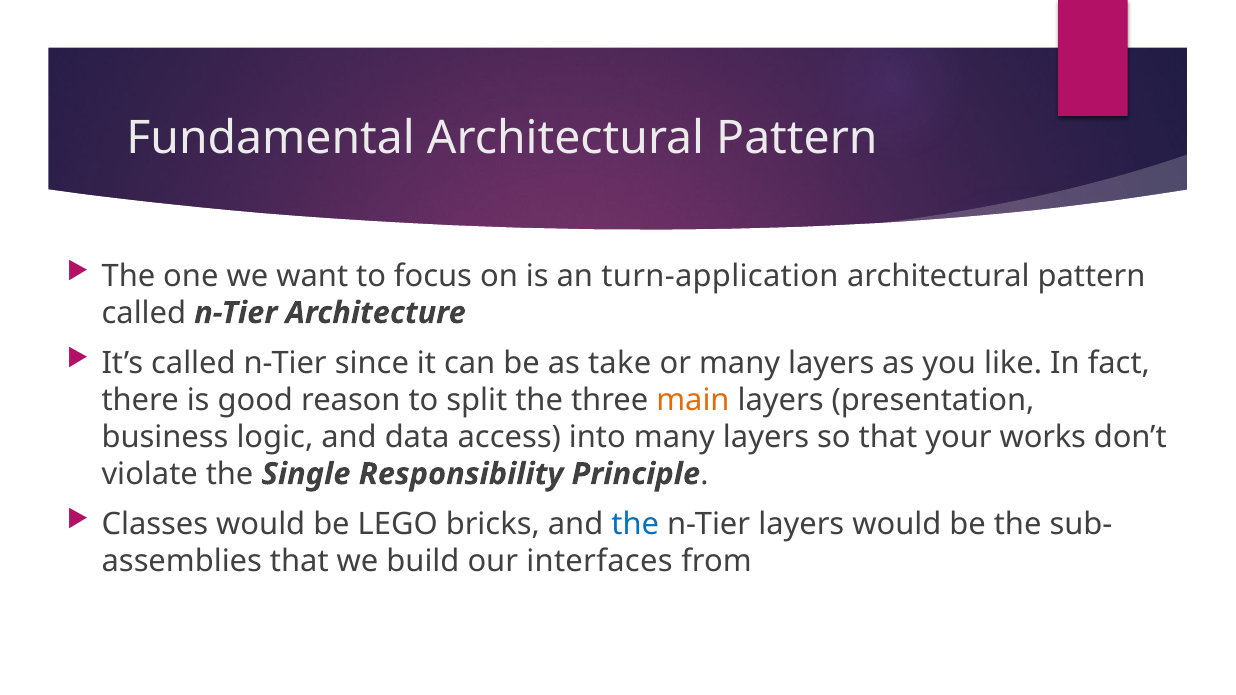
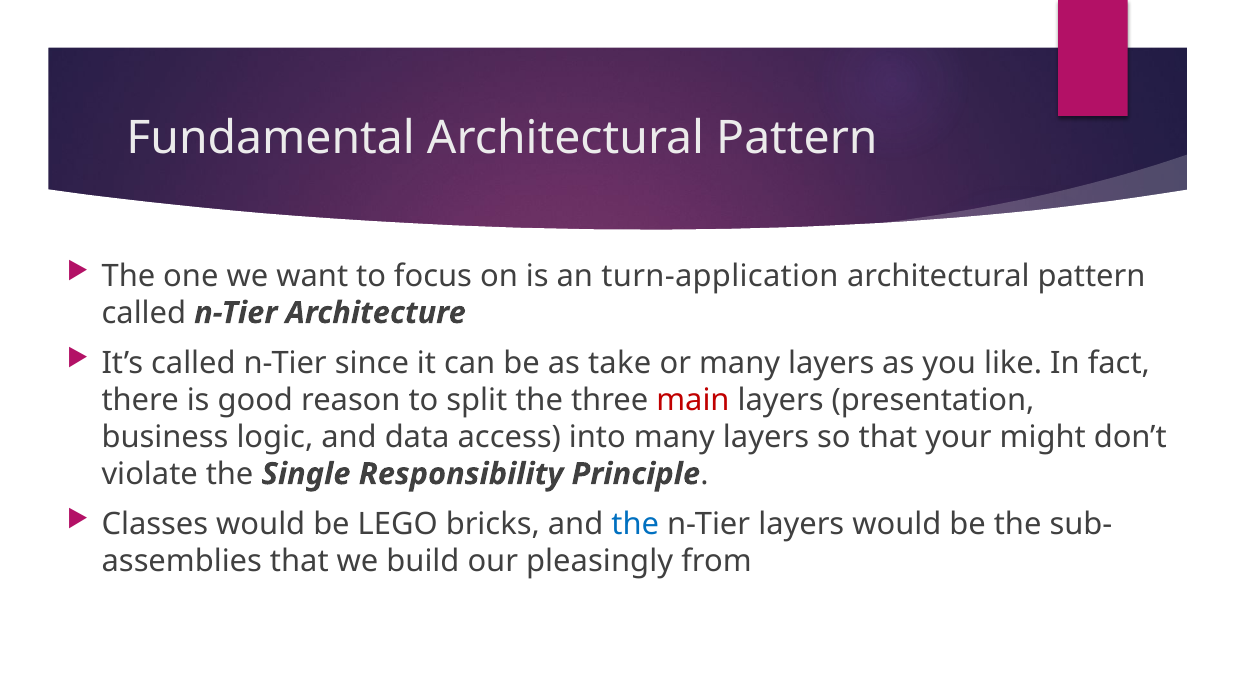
main colour: orange -> red (693, 400)
works: works -> might (1043, 437)
interfaces: interfaces -> pleasingly (600, 561)
